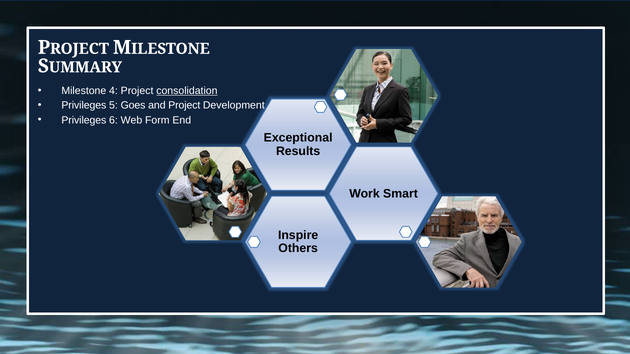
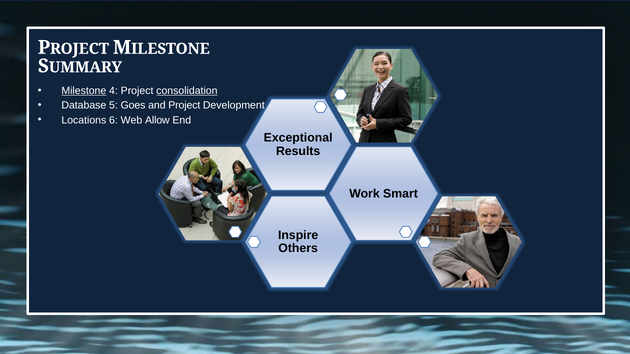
Milestone underline: none -> present (84, 91)
Privileges: Privileges -> Database (84, 105)
Privileges: Privileges -> Locations (84, 120)
Form: Form -> Allow (157, 120)
